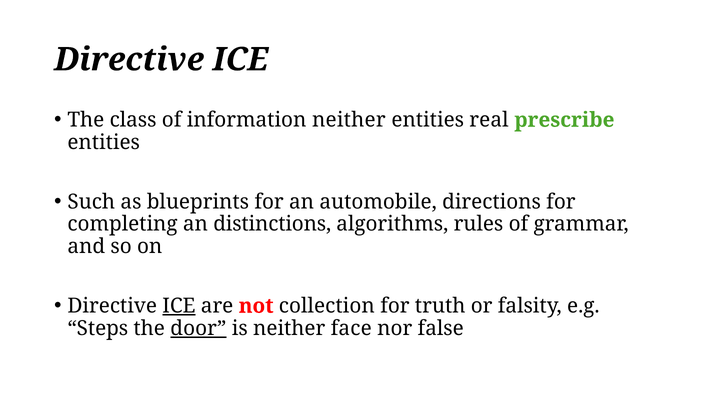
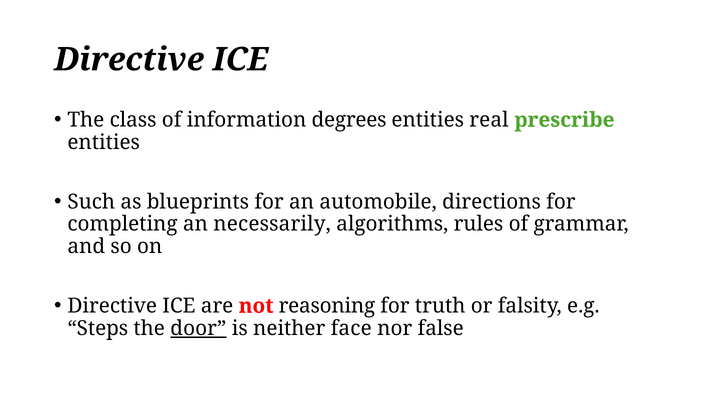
information neither: neither -> degrees (349, 120)
distinctions: distinctions -> necessarily (272, 224)
ICE underline: present -> none (179, 306)
collection: collection -> reasoning (327, 306)
